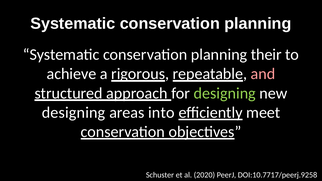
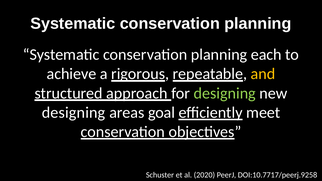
their: their -> each (266, 55)
and colour: pink -> yellow (263, 74)
into: into -> goal (161, 113)
